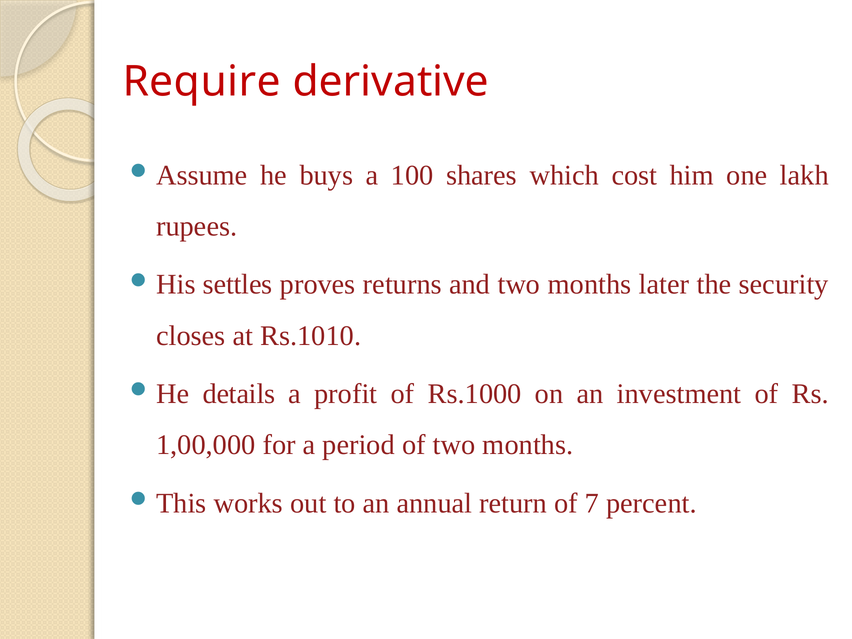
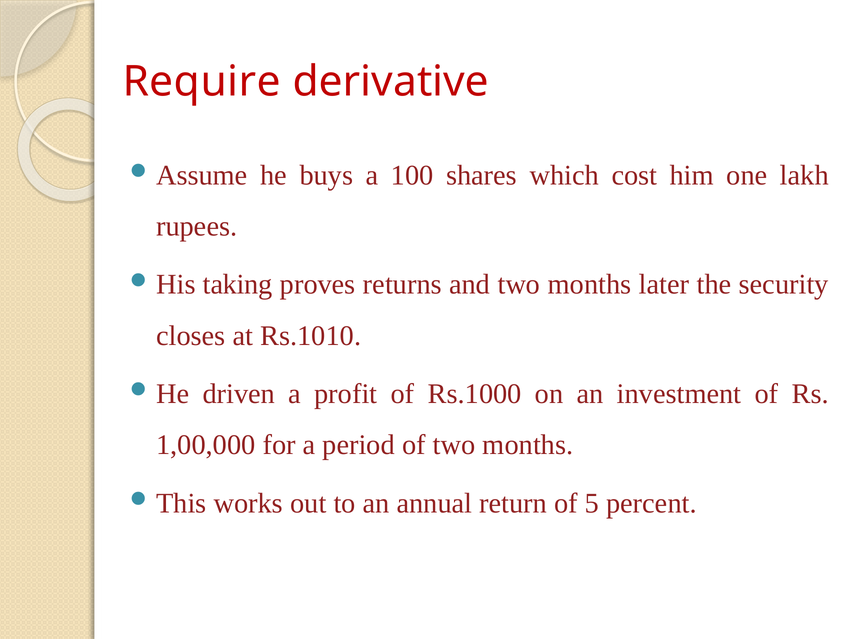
settles: settles -> taking (238, 285)
details: details -> driven (239, 394)
7: 7 -> 5 (592, 503)
